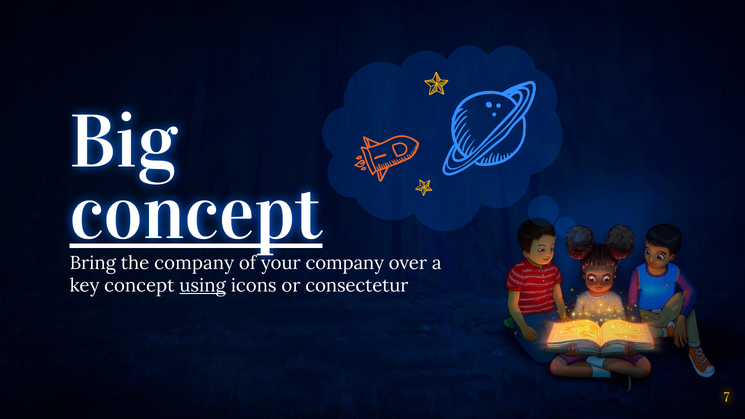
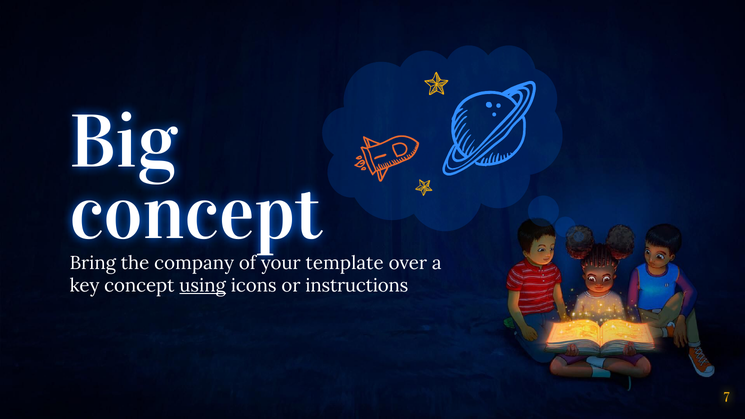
concept underline: present -> none (196, 214)
your company: company -> template (345, 263)
consectetur: consectetur -> instructions (357, 286)
